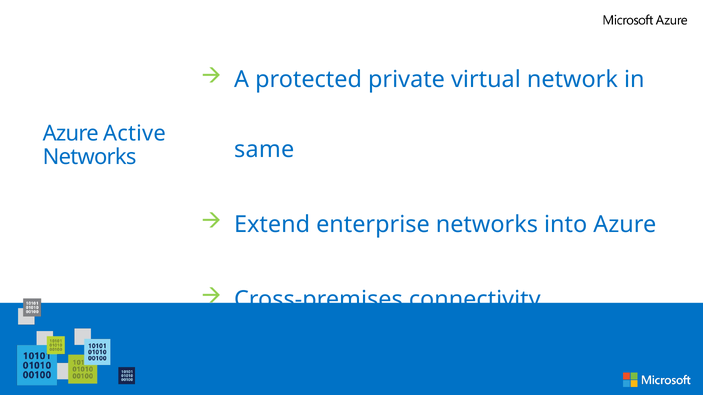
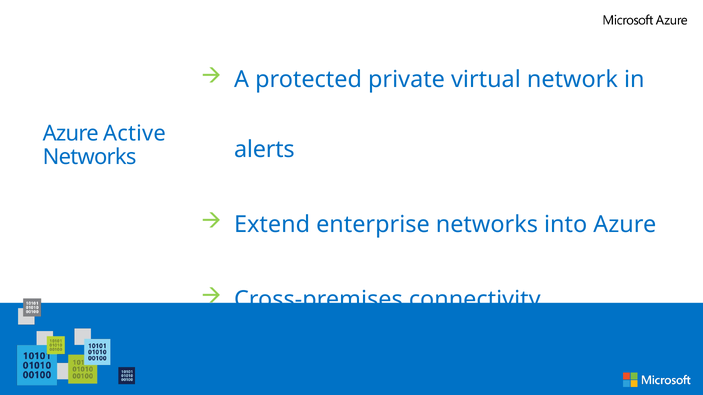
same: same -> alerts (264, 150)
